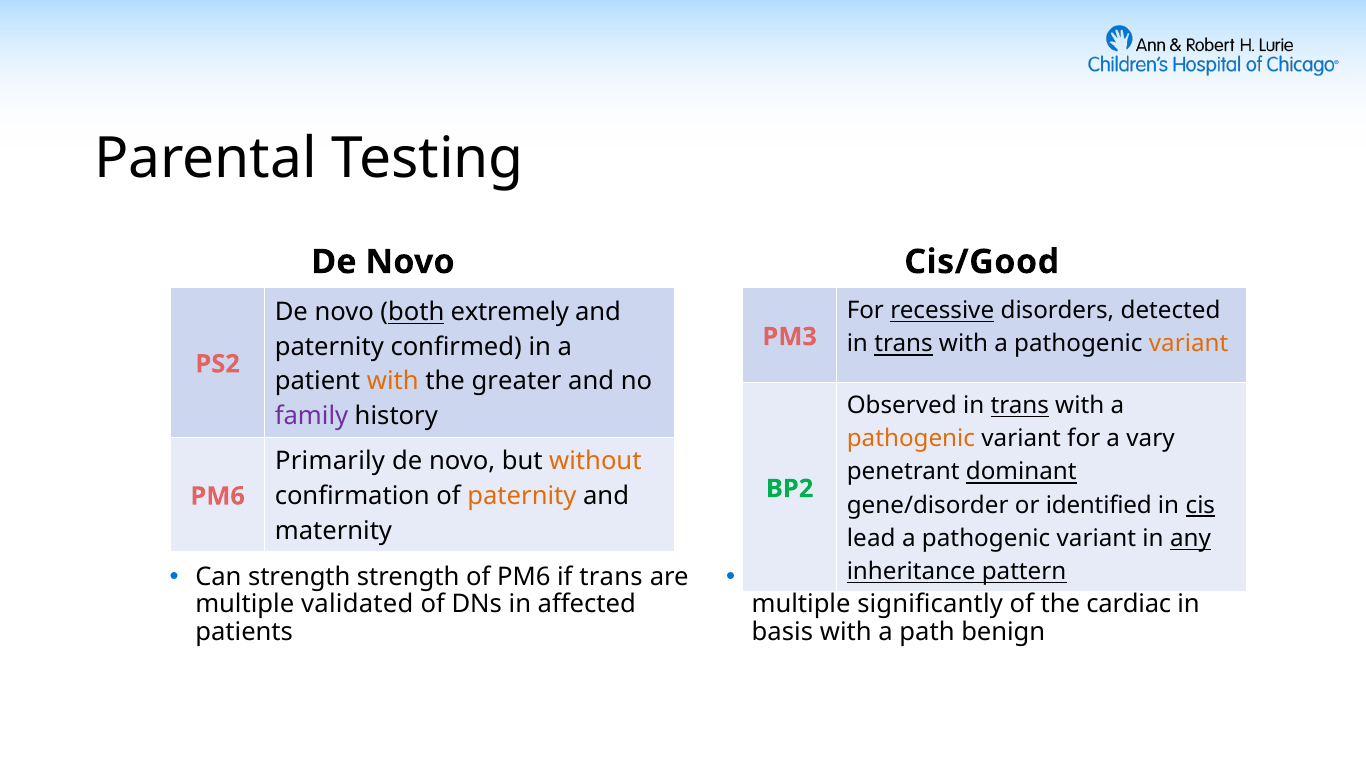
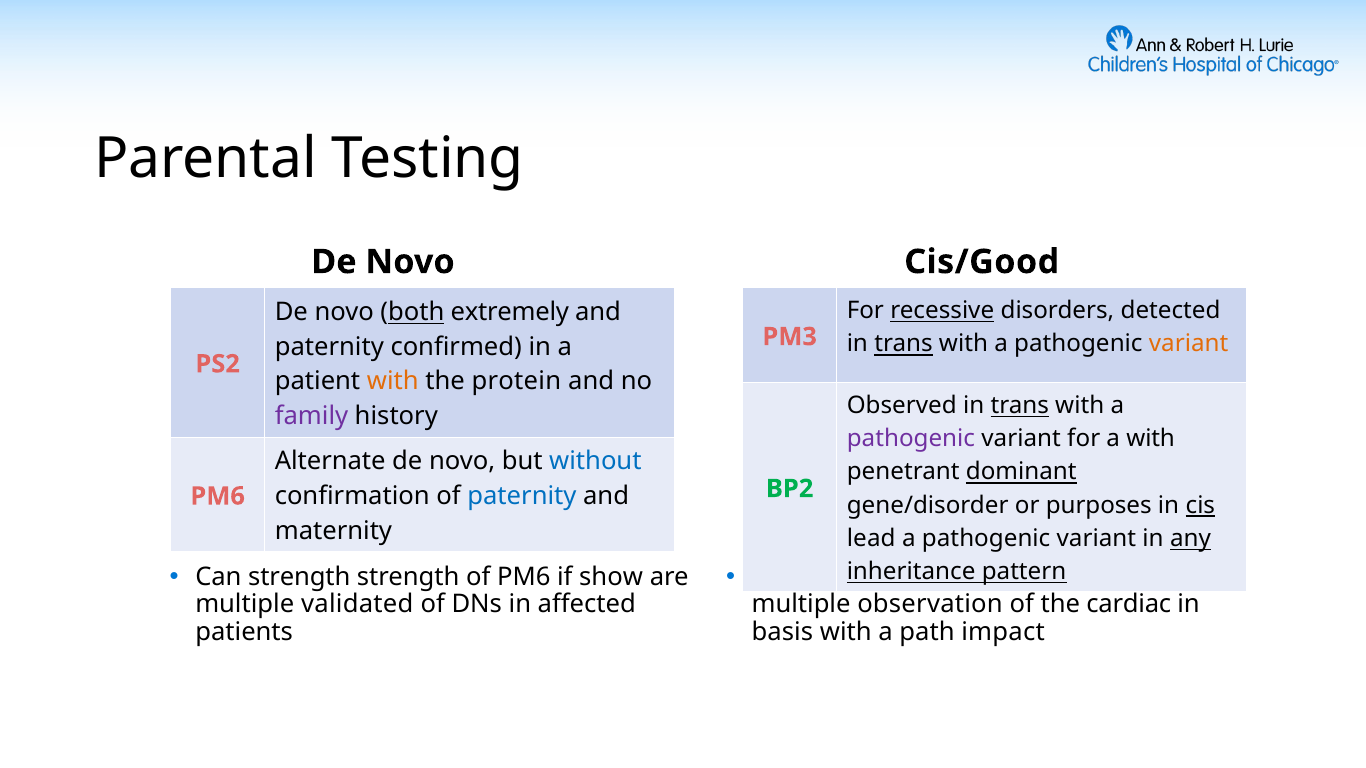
greater: greater -> protein (516, 382)
pathogenic colour: orange -> purple (911, 439)
a vary: vary -> with (1151, 439)
Primarily: Primarily -> Alternate (330, 462)
without colour: orange -> blue (595, 462)
paternity colour: orange -> blue (522, 496)
identified: identified -> purposes (1099, 505)
if trans: trans -> show (611, 577)
significantly: significantly -> observation (930, 605)
benign: benign -> impact (1003, 633)
